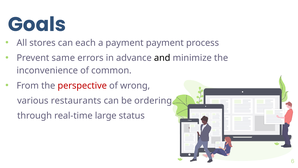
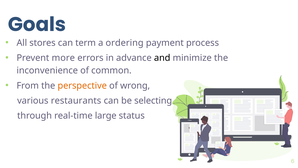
each: each -> term (86, 43)
a payment: payment -> ordering (125, 43)
same: same -> more (63, 58)
perspective colour: red -> orange (82, 85)
ordering: ordering -> selecting (153, 100)
